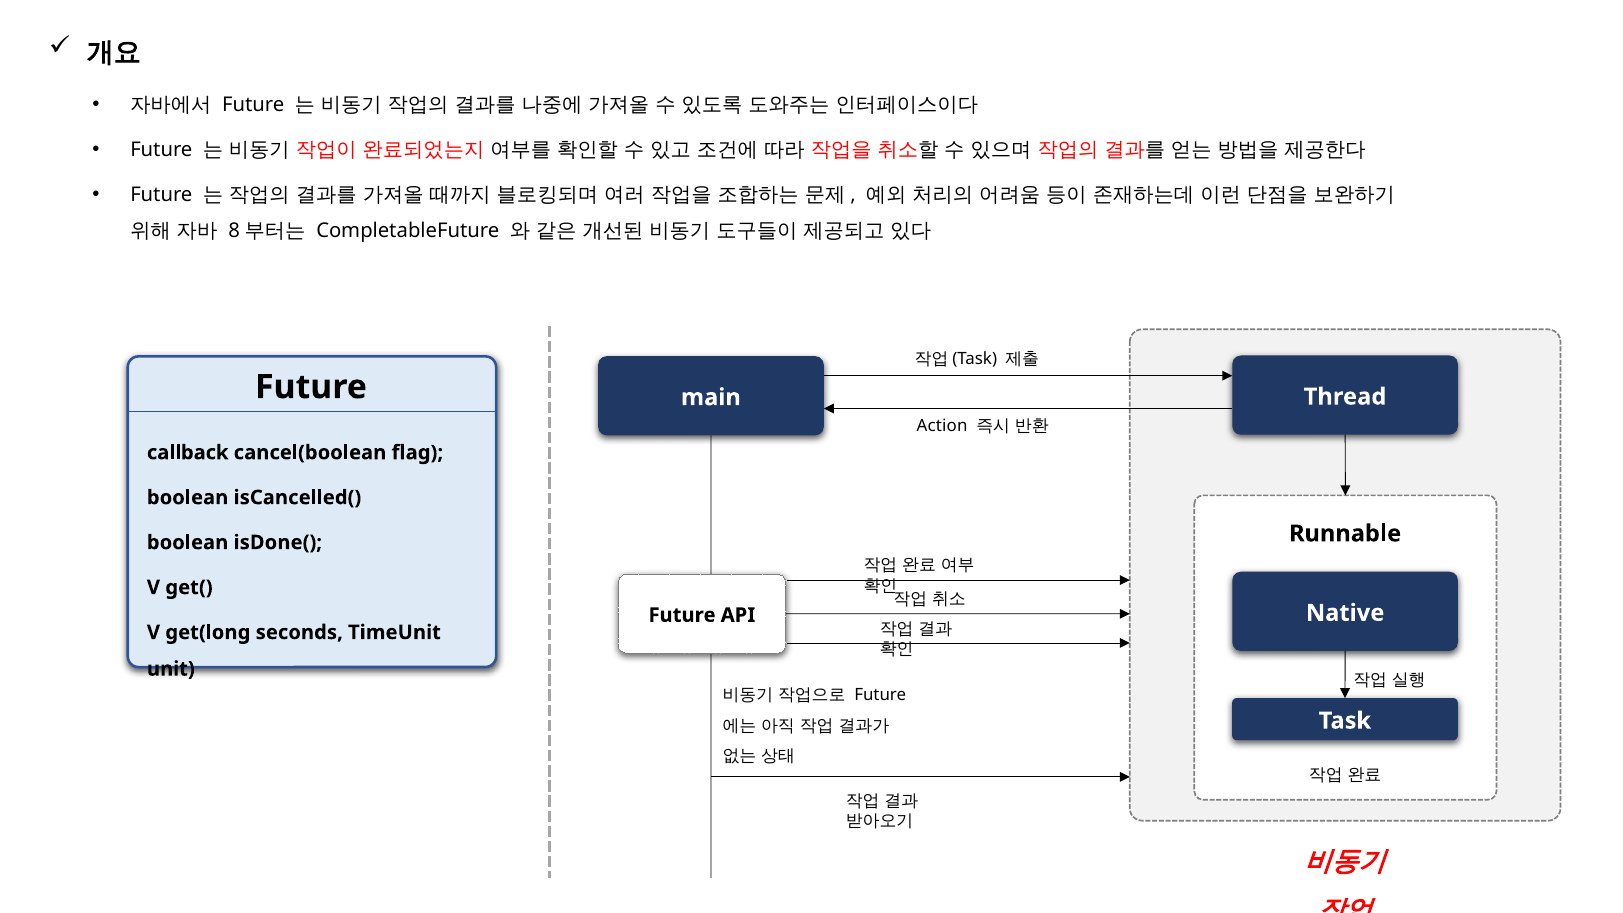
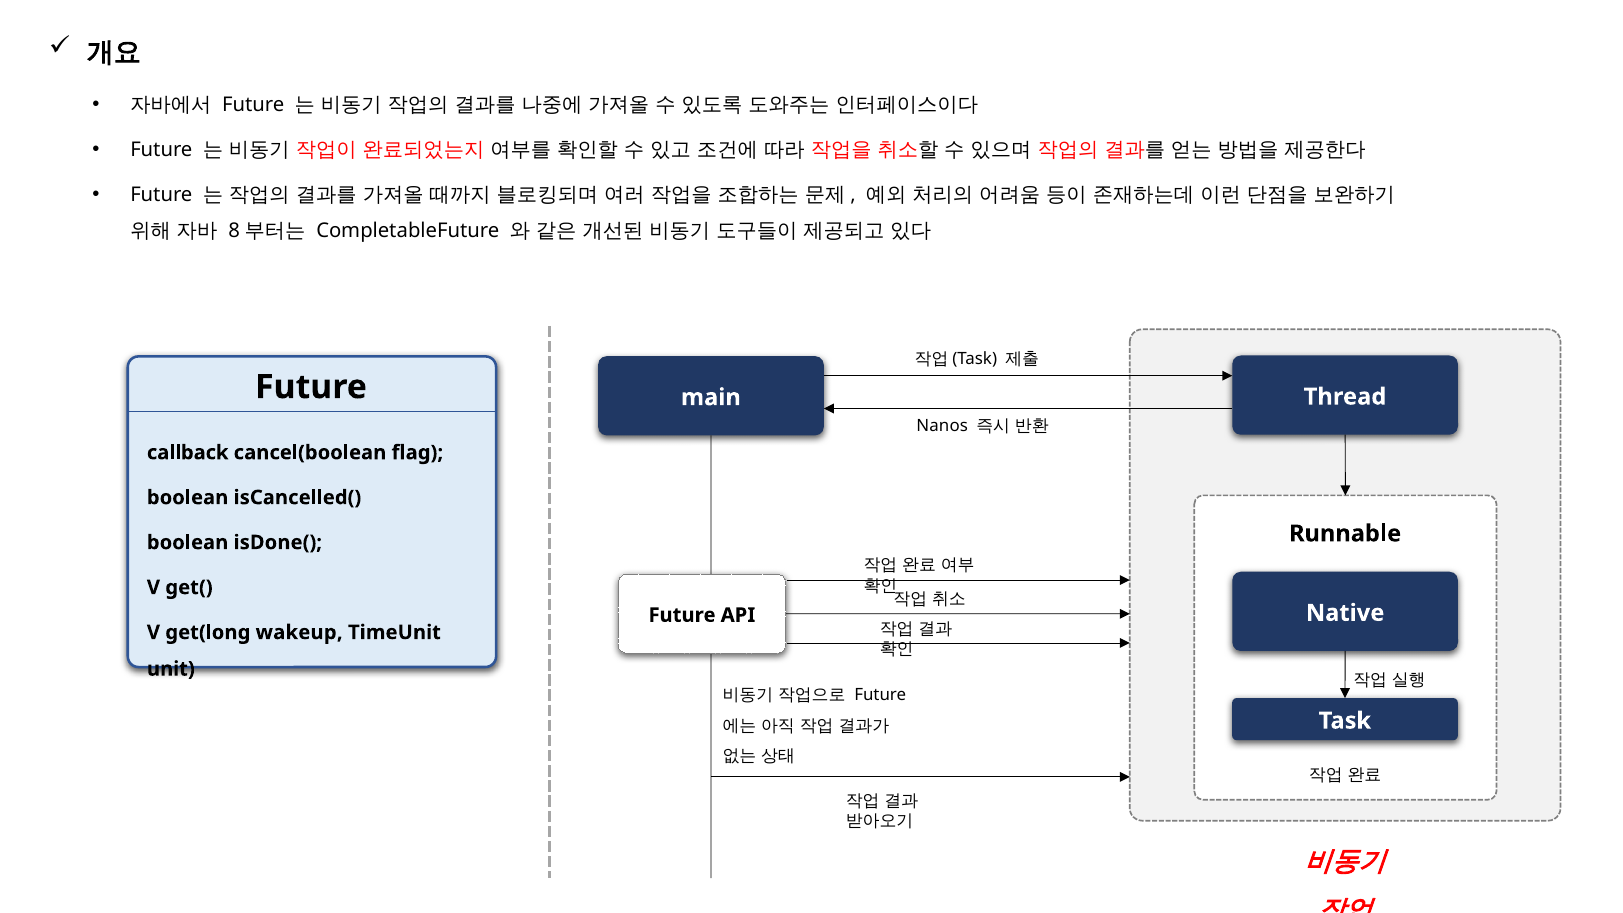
Action: Action -> Nanos (942, 426)
seconds: seconds -> wakeup (299, 632)
